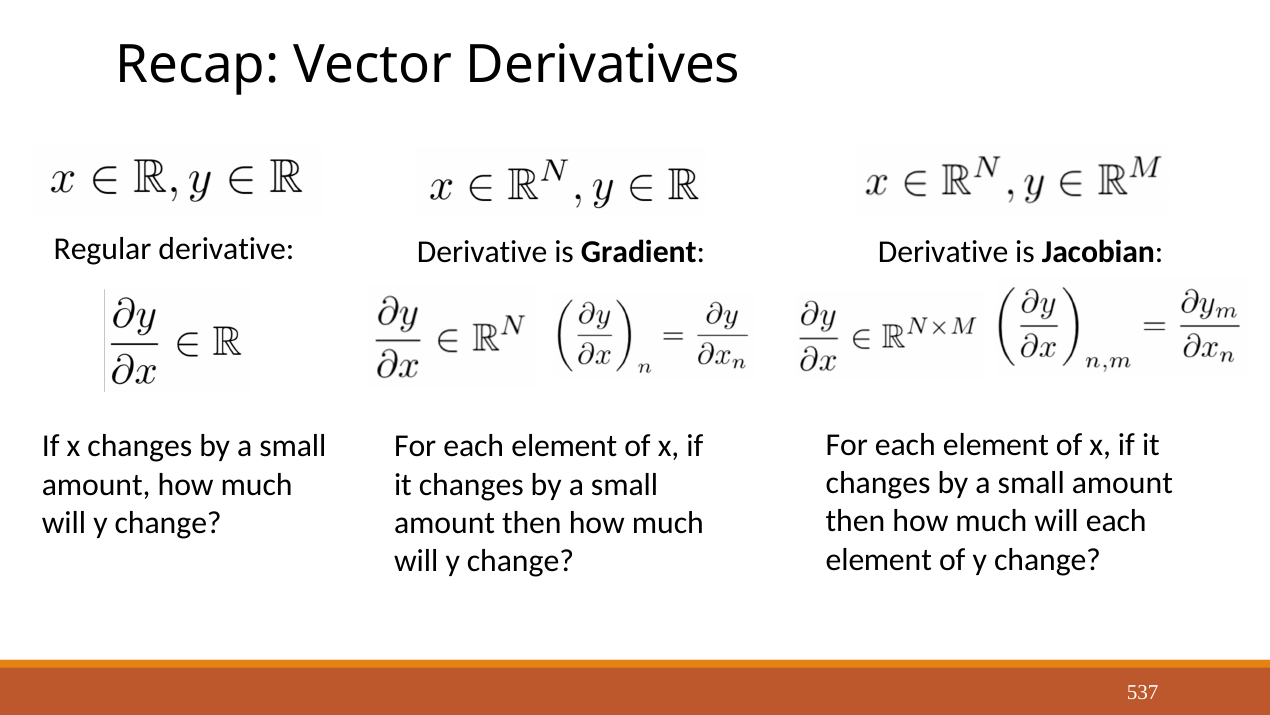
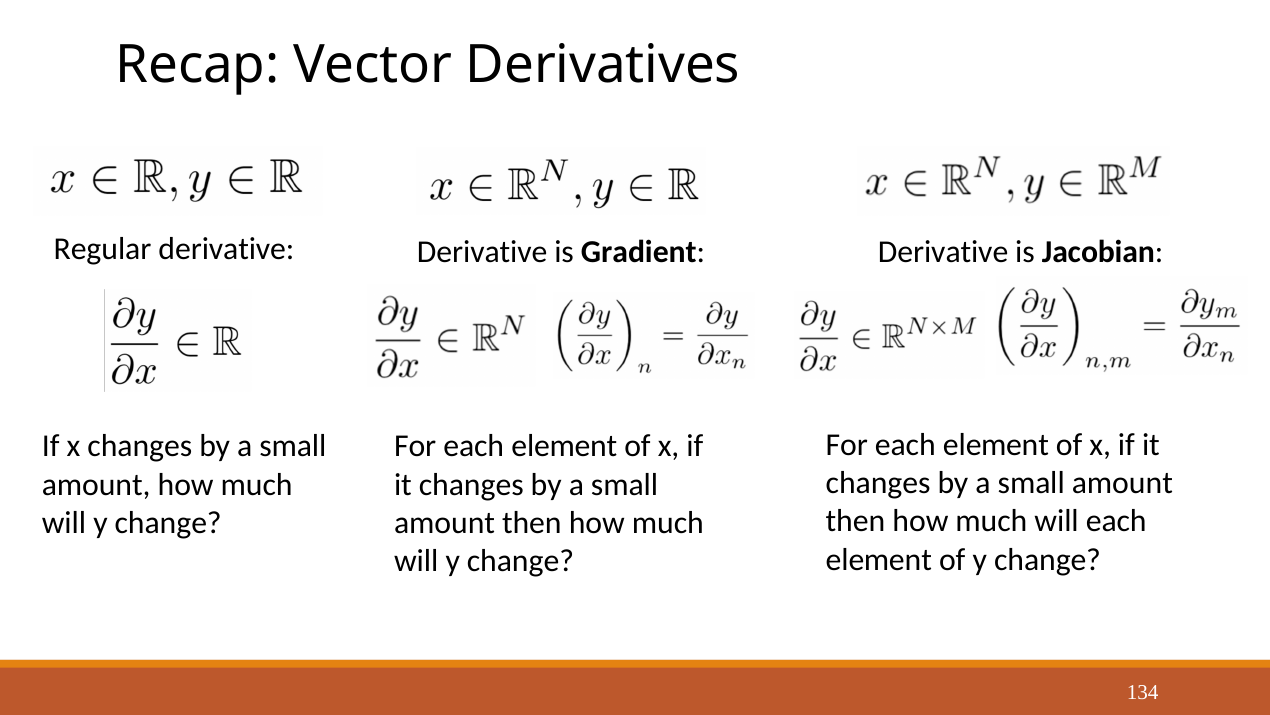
537: 537 -> 134 (1143, 692)
